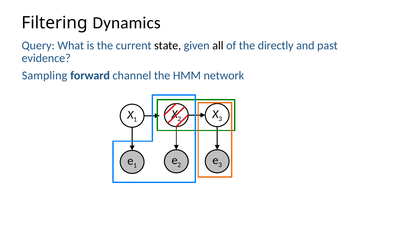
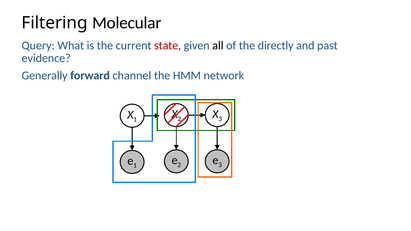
Dynamics: Dynamics -> Molecular (127, 23)
state colour: black -> red (168, 45)
Sampling: Sampling -> Generally (45, 76)
